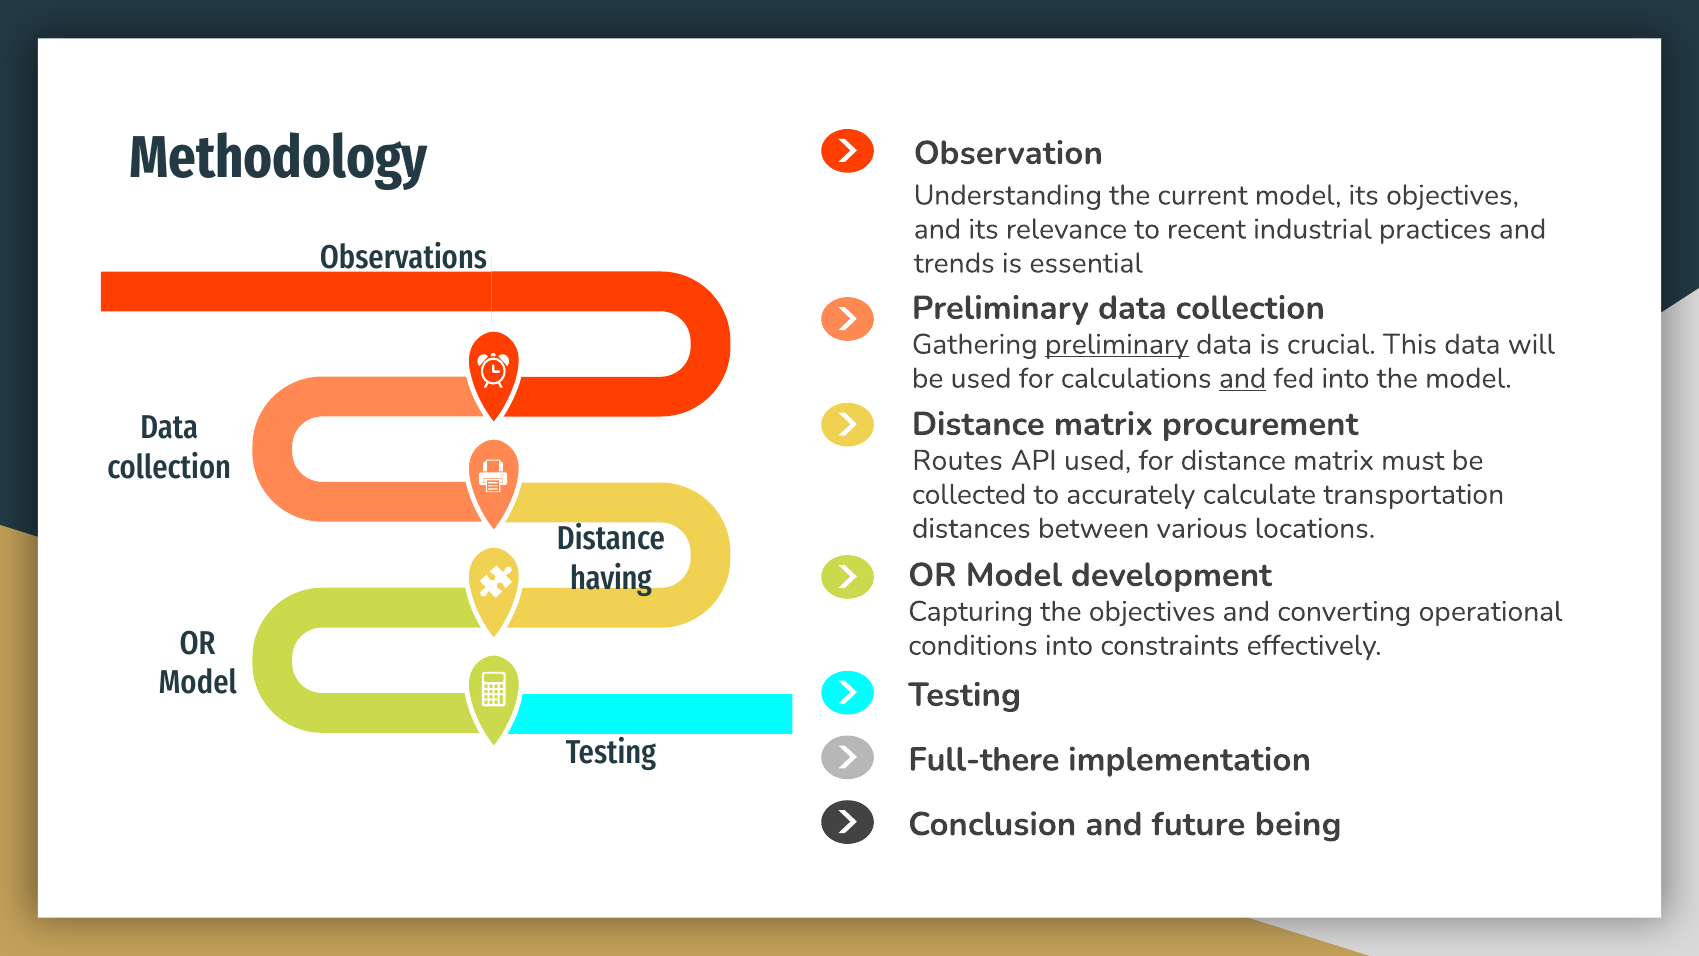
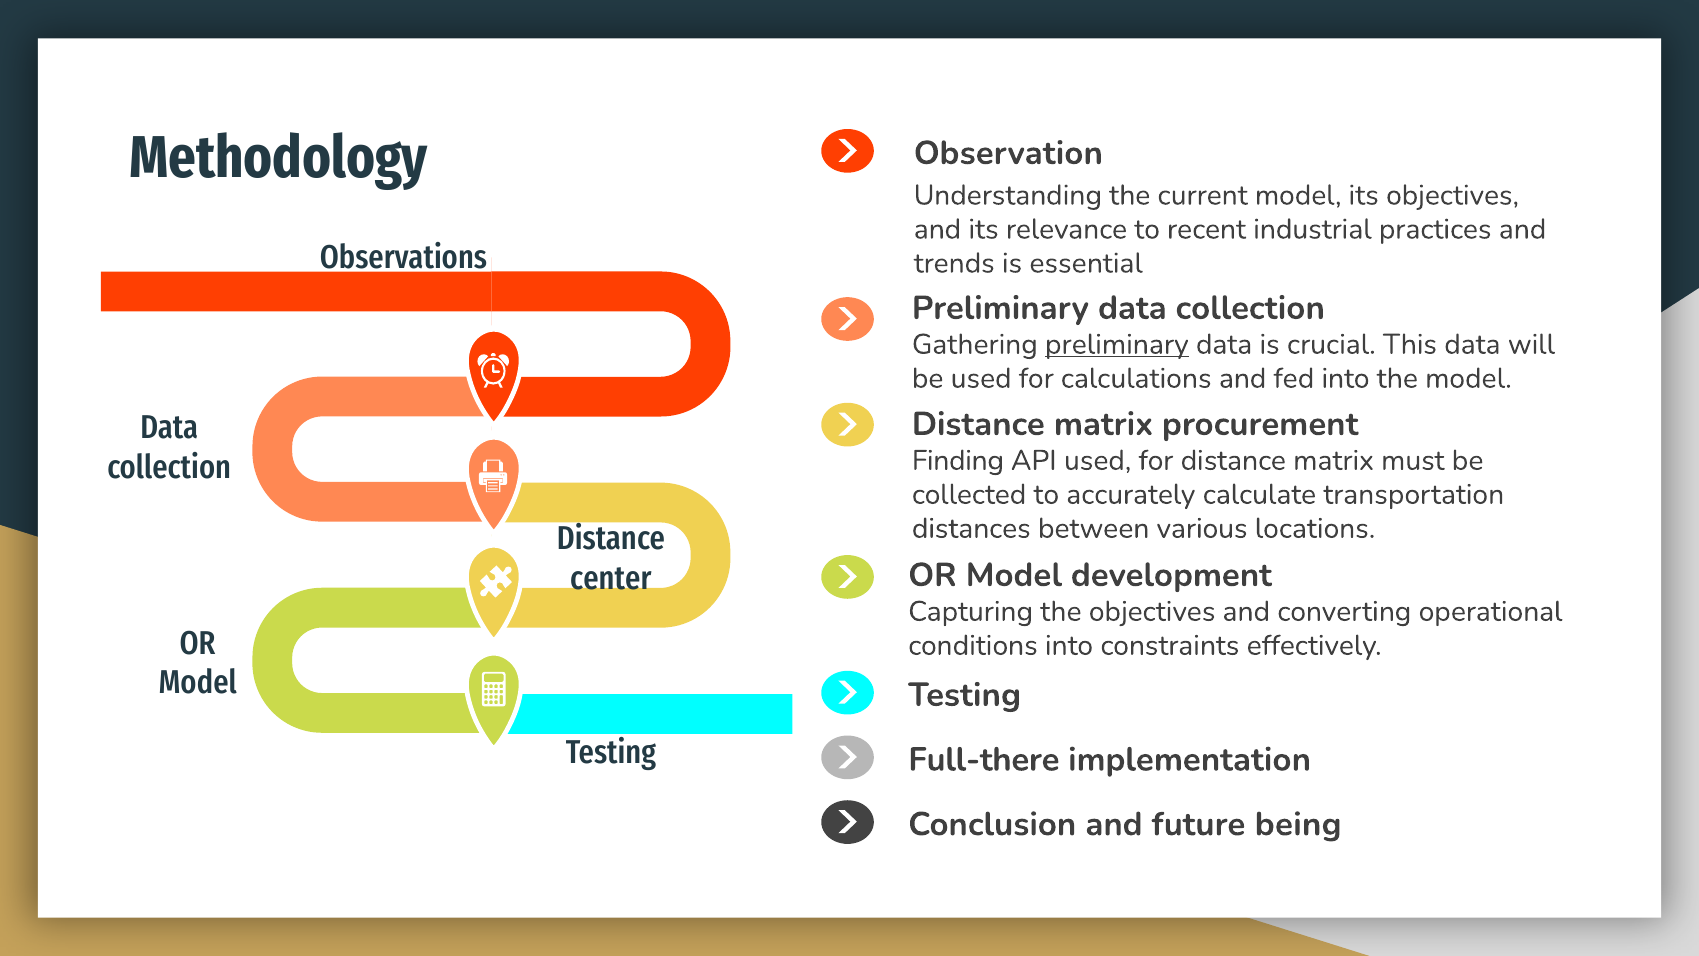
and underline: present -> none (1243, 378)
Routes: Routes -> Finding (958, 460)
having: having -> center (611, 578)
